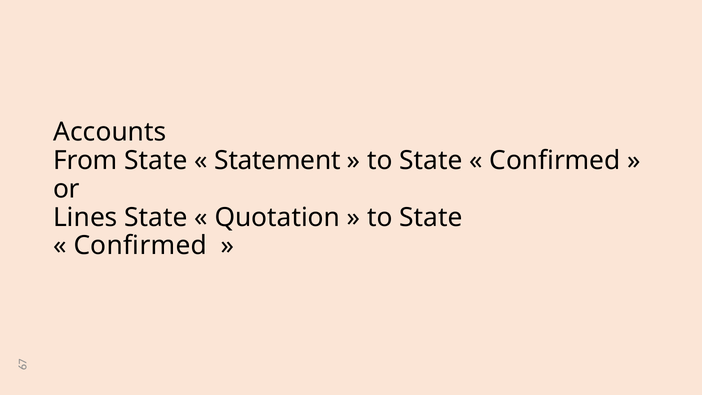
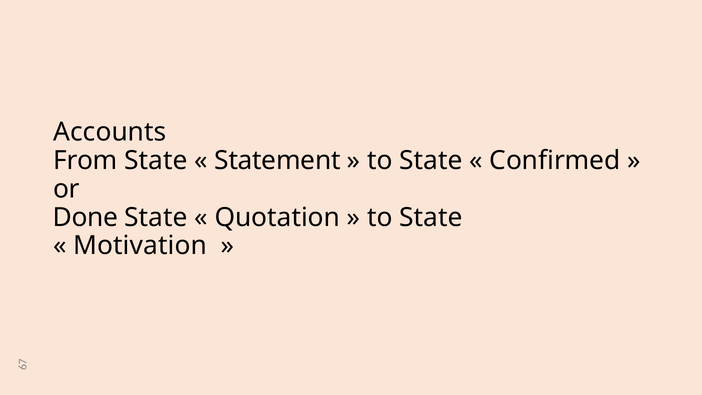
Lines: Lines -> Done (85, 217)
Confirmed: Confirmed -> Motivation (140, 246)
